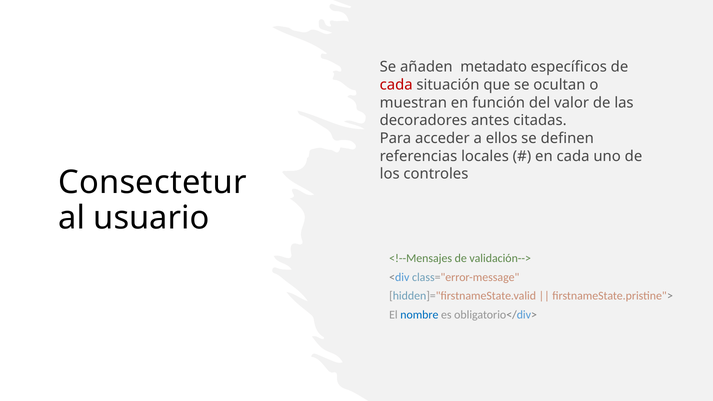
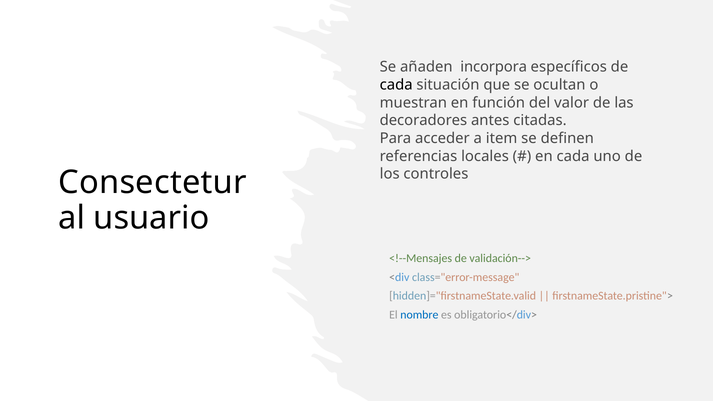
metadato: metadato -> incorpora (494, 67)
cada colour: red -> black (396, 85)
ellos: ellos -> item (502, 138)
